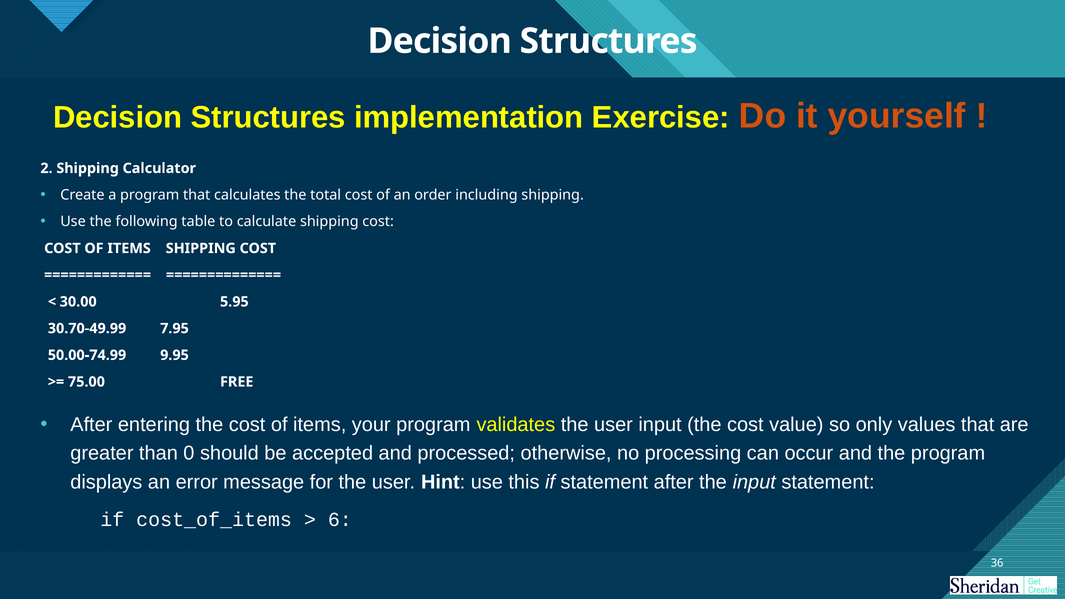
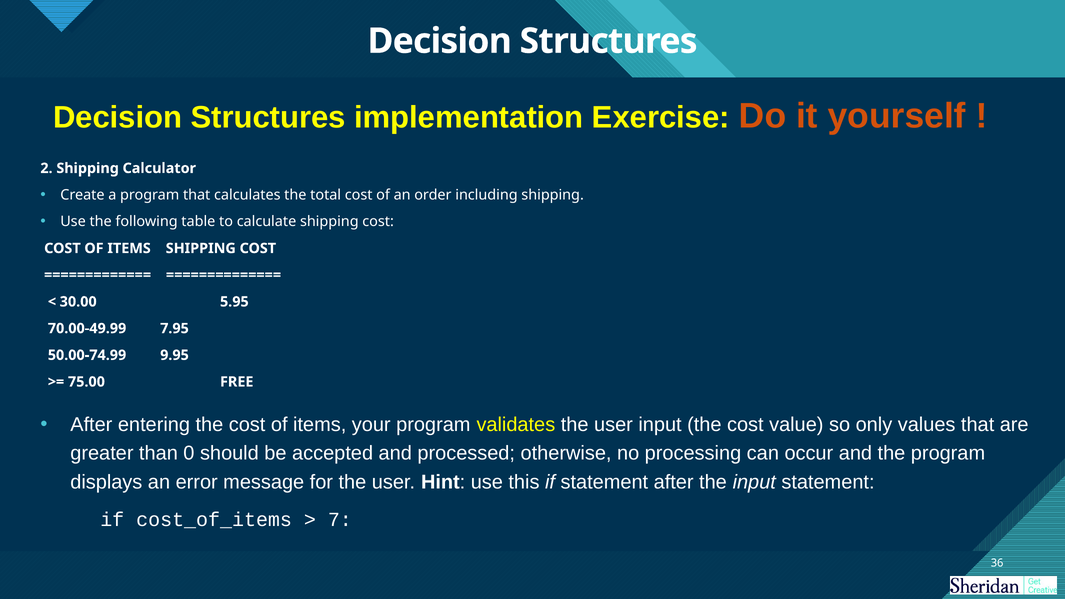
30.70-49.99: 30.70-49.99 -> 70.00-49.99 (87, 328)
6: 6 -> 7 (340, 520)
